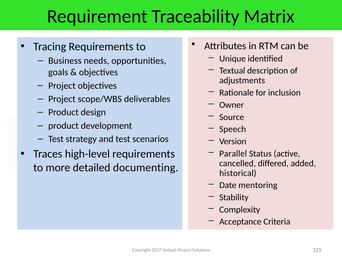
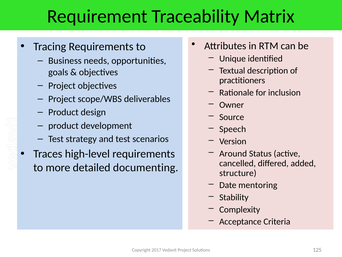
adjustments: adjustments -> practitioners (242, 80)
Parallel: Parallel -> Around (233, 153)
historical: historical -> structure (238, 173)
